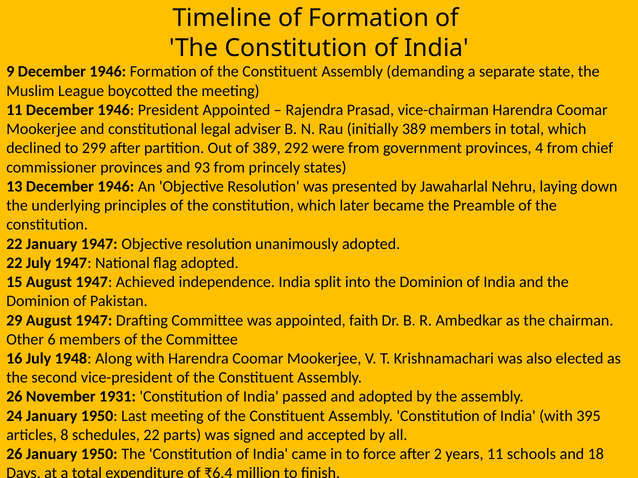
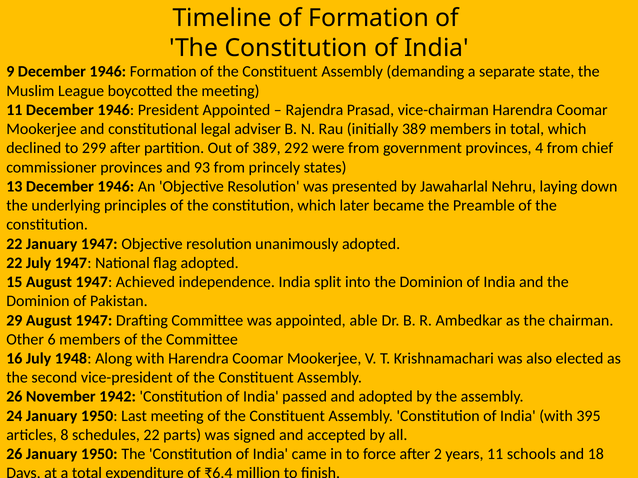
faith: faith -> able (364, 321)
1931: 1931 -> 1942 (118, 397)
